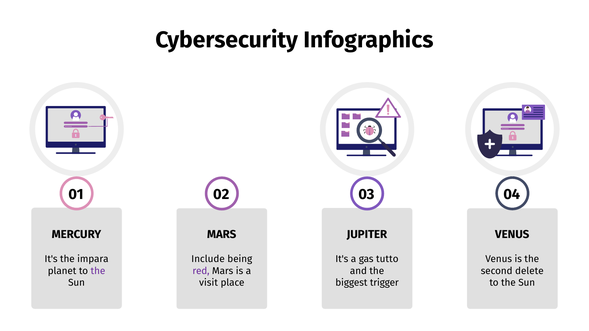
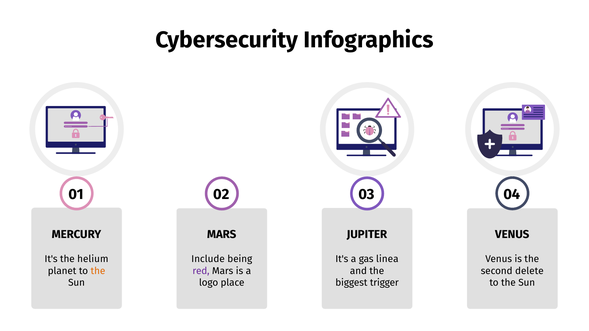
impara: impara -> helium (93, 259)
tutto: tutto -> linea (387, 259)
the colour: purple -> orange (98, 271)
visit: visit -> logo (209, 283)
